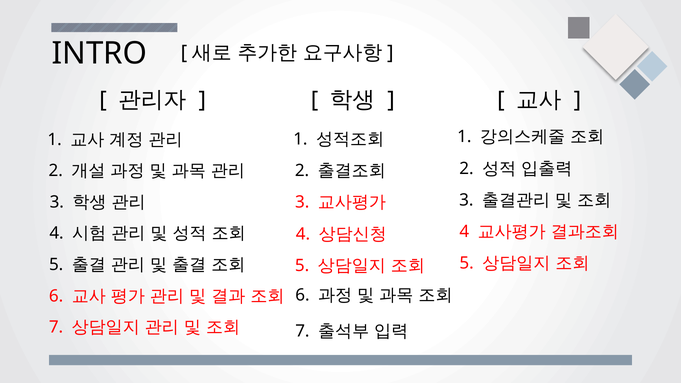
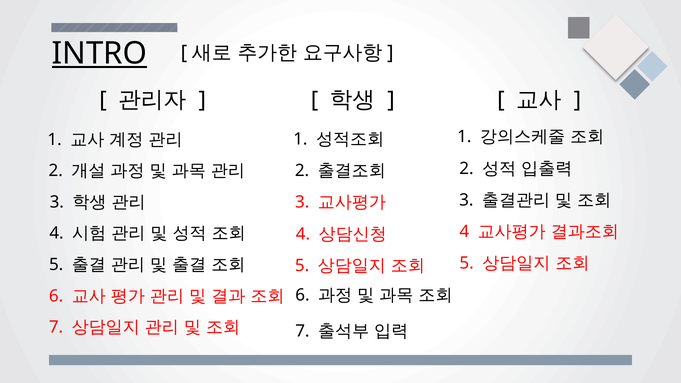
INTRO underline: none -> present (100, 54)
